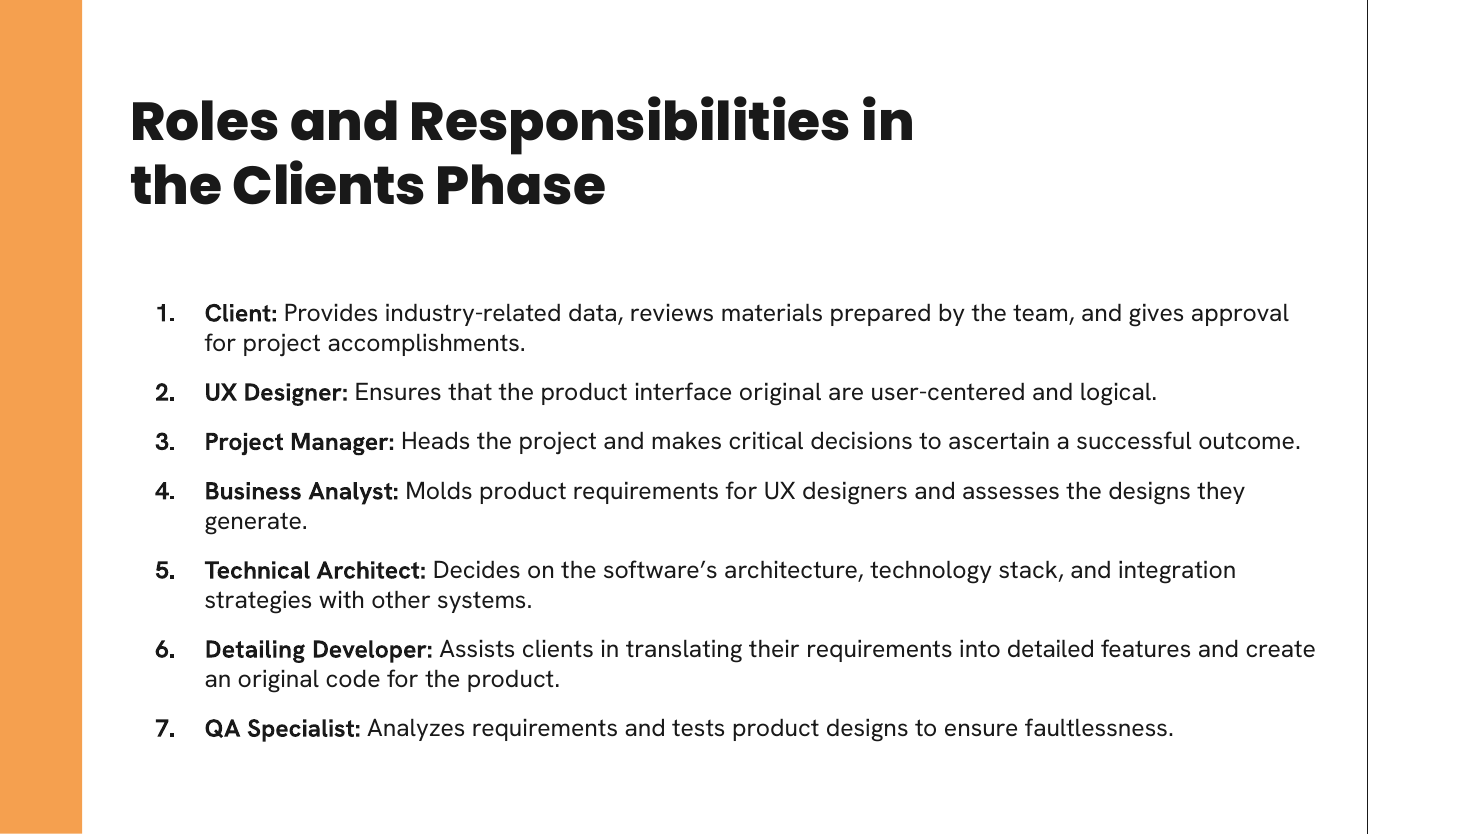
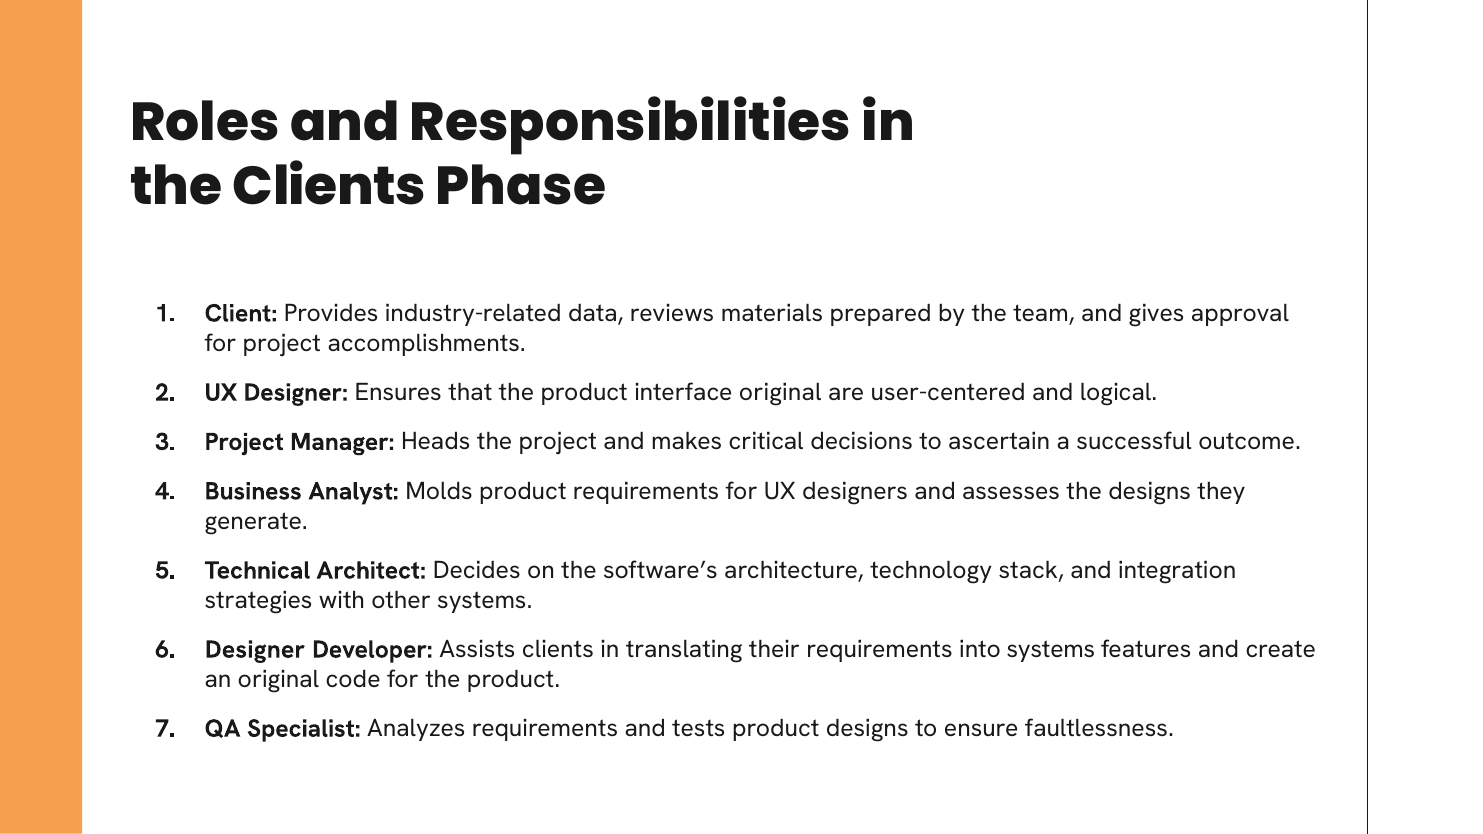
Detailing: Detailing -> Designer (255, 650)
into detailed: detailed -> systems (1051, 650)
